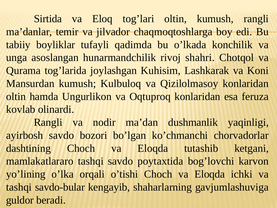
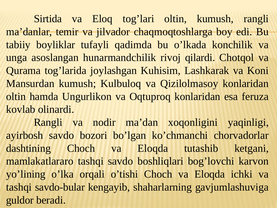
shahri: shahri -> qilardi (200, 58)
dushmanlik: dushmanlik -> xoqonligini (193, 122)
poytaxtida: poytaxtida -> boshliqlari (160, 161)
